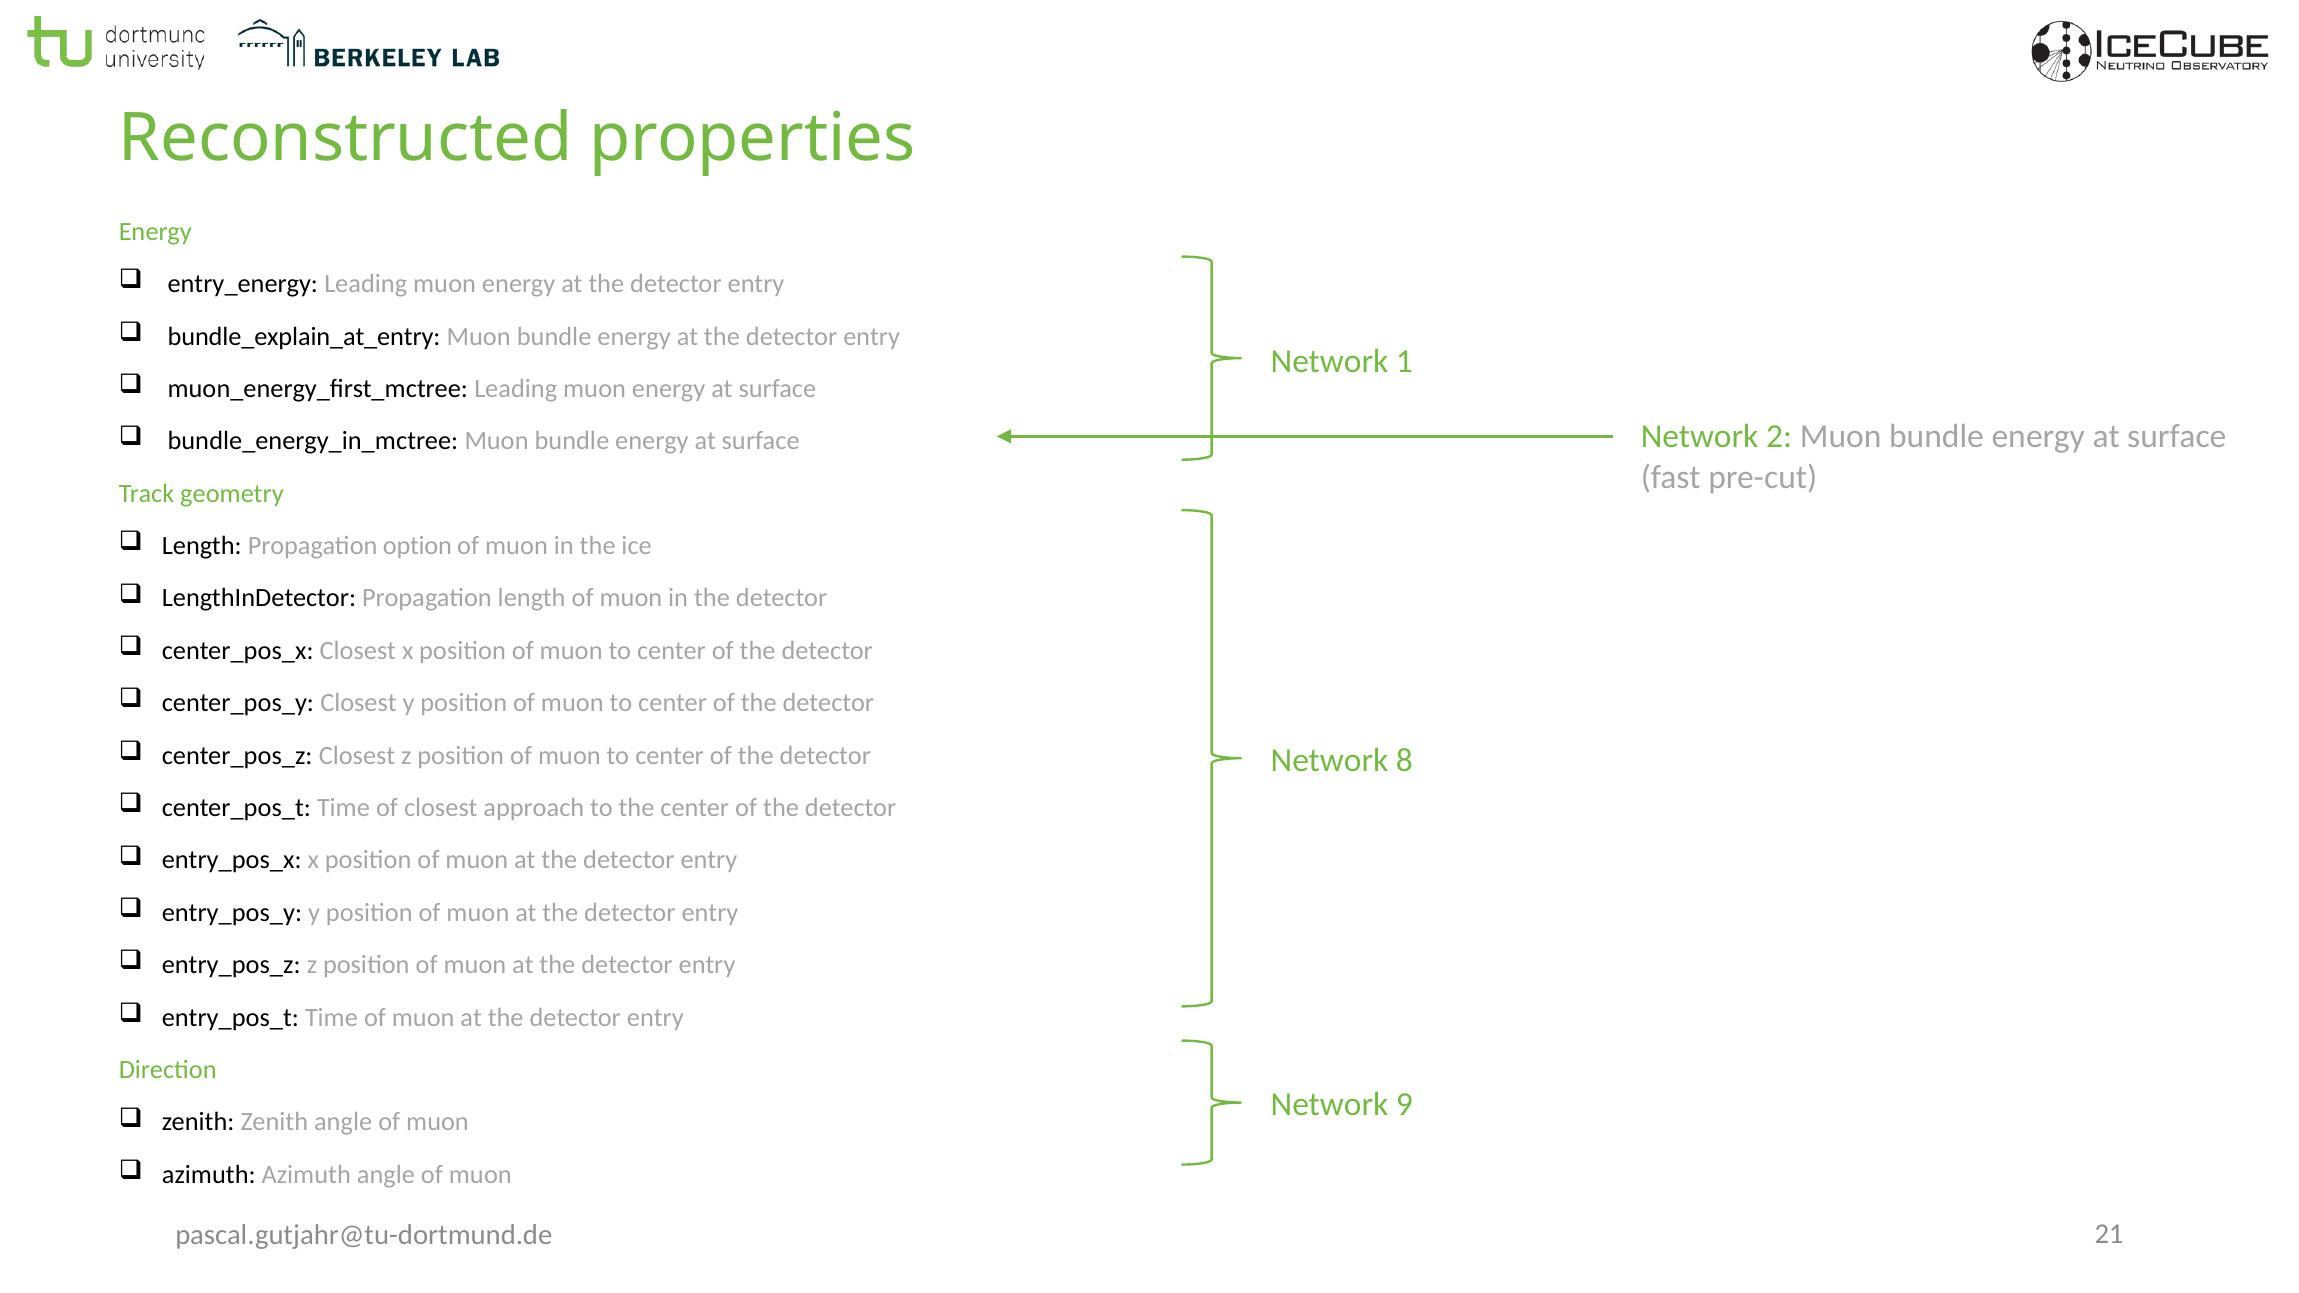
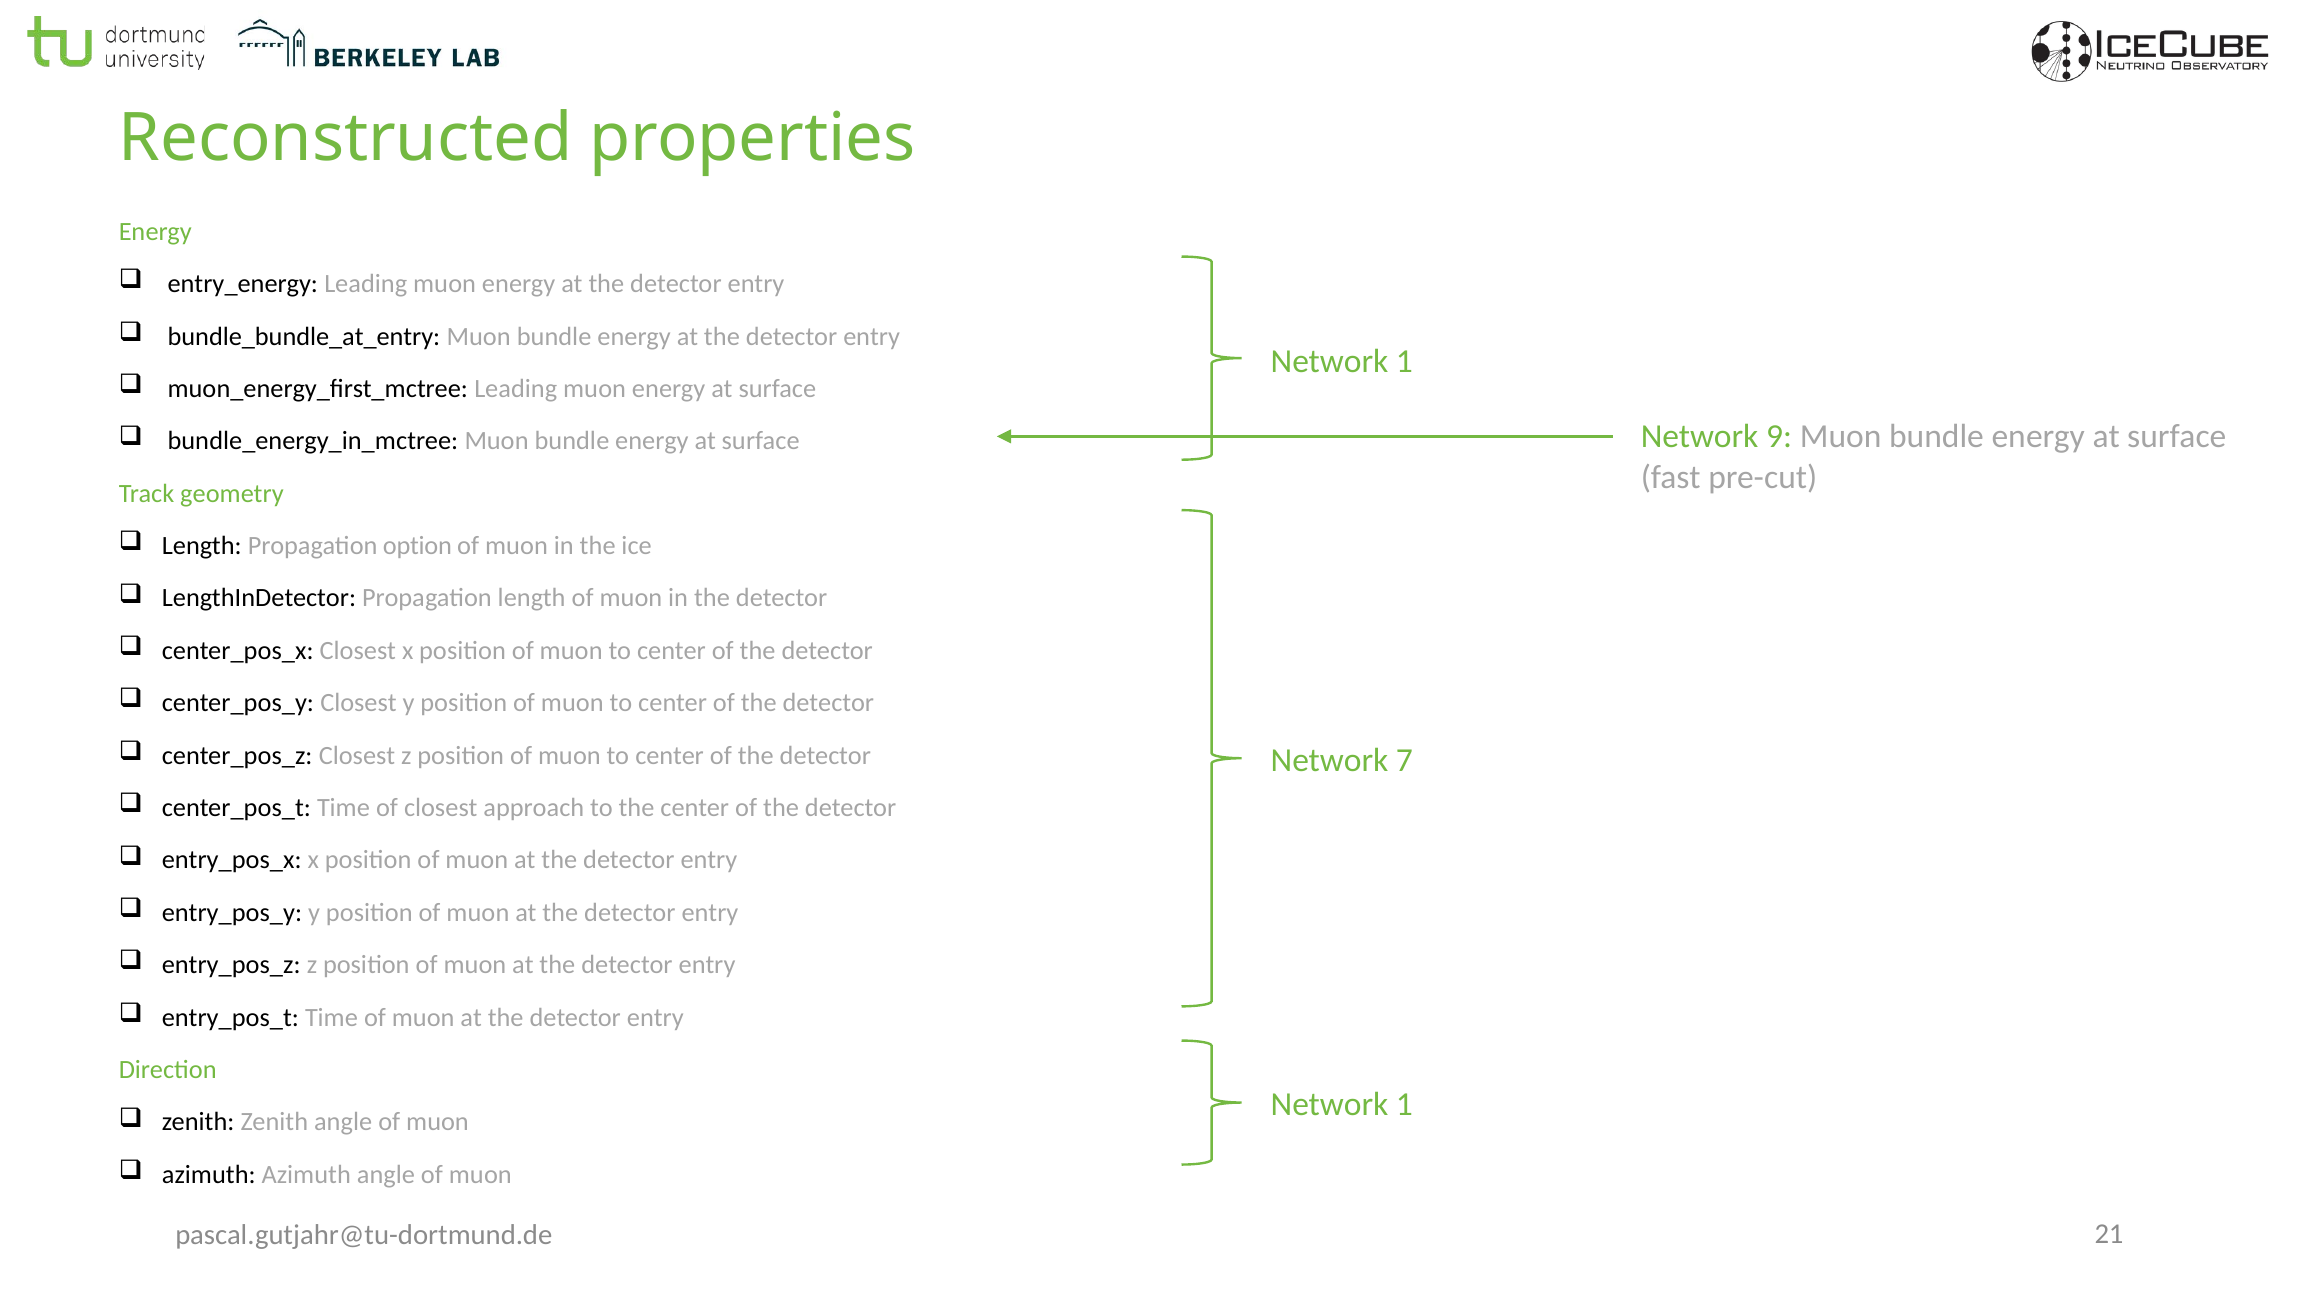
bundle_explain_at_entry: bundle_explain_at_entry -> bundle_bundle_at_entry (304, 336)
2: 2 -> 9 (1779, 437)
8: 8 -> 7 (1404, 760)
9: 9 -> 1 (1404, 1105)
